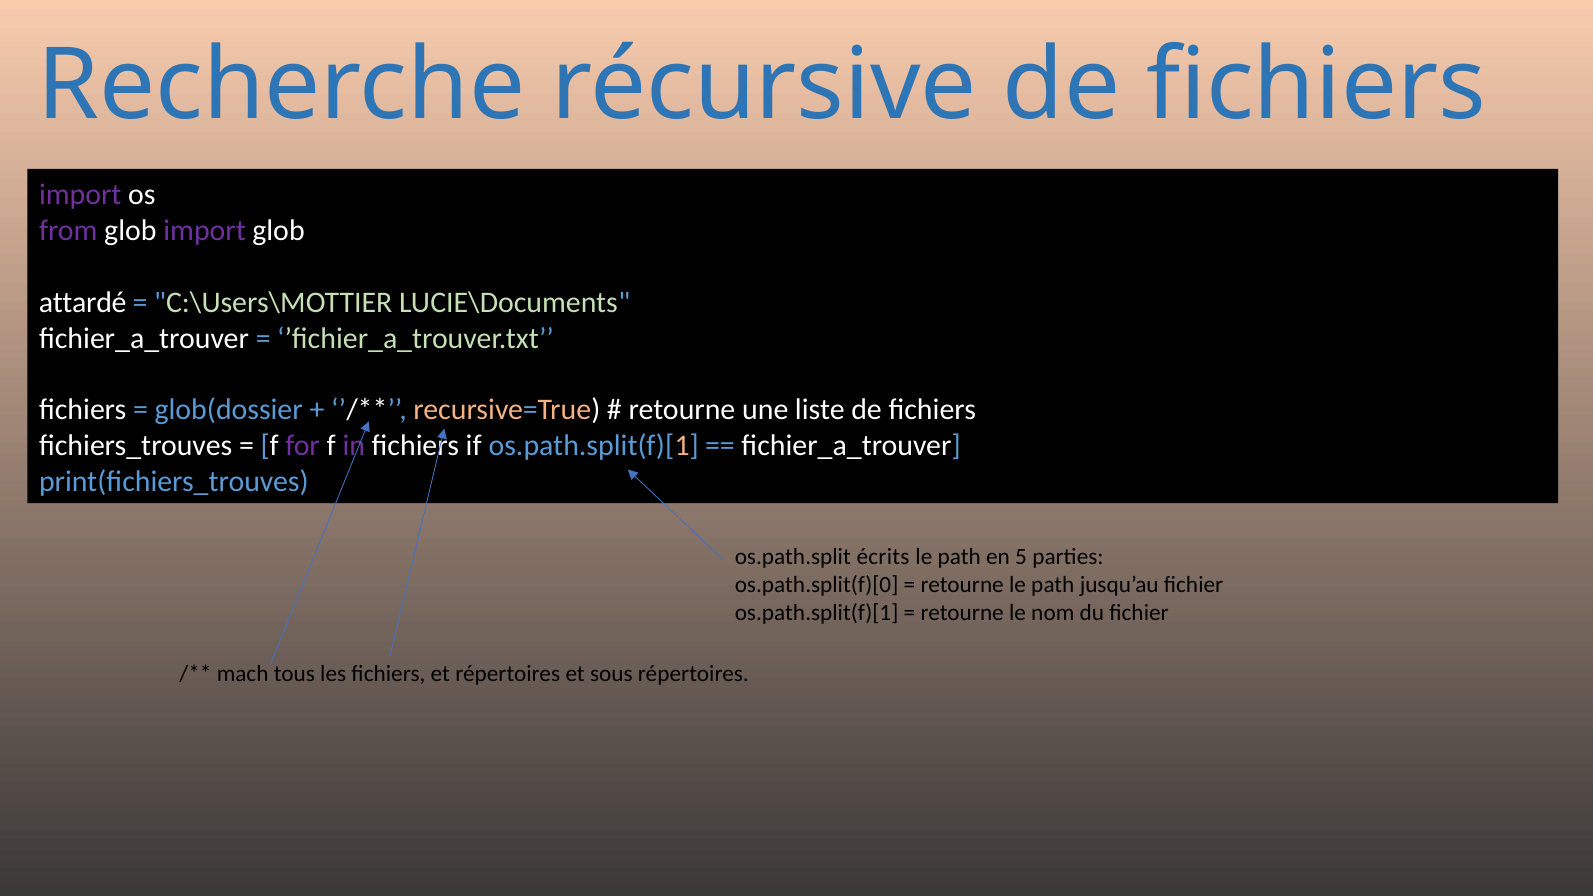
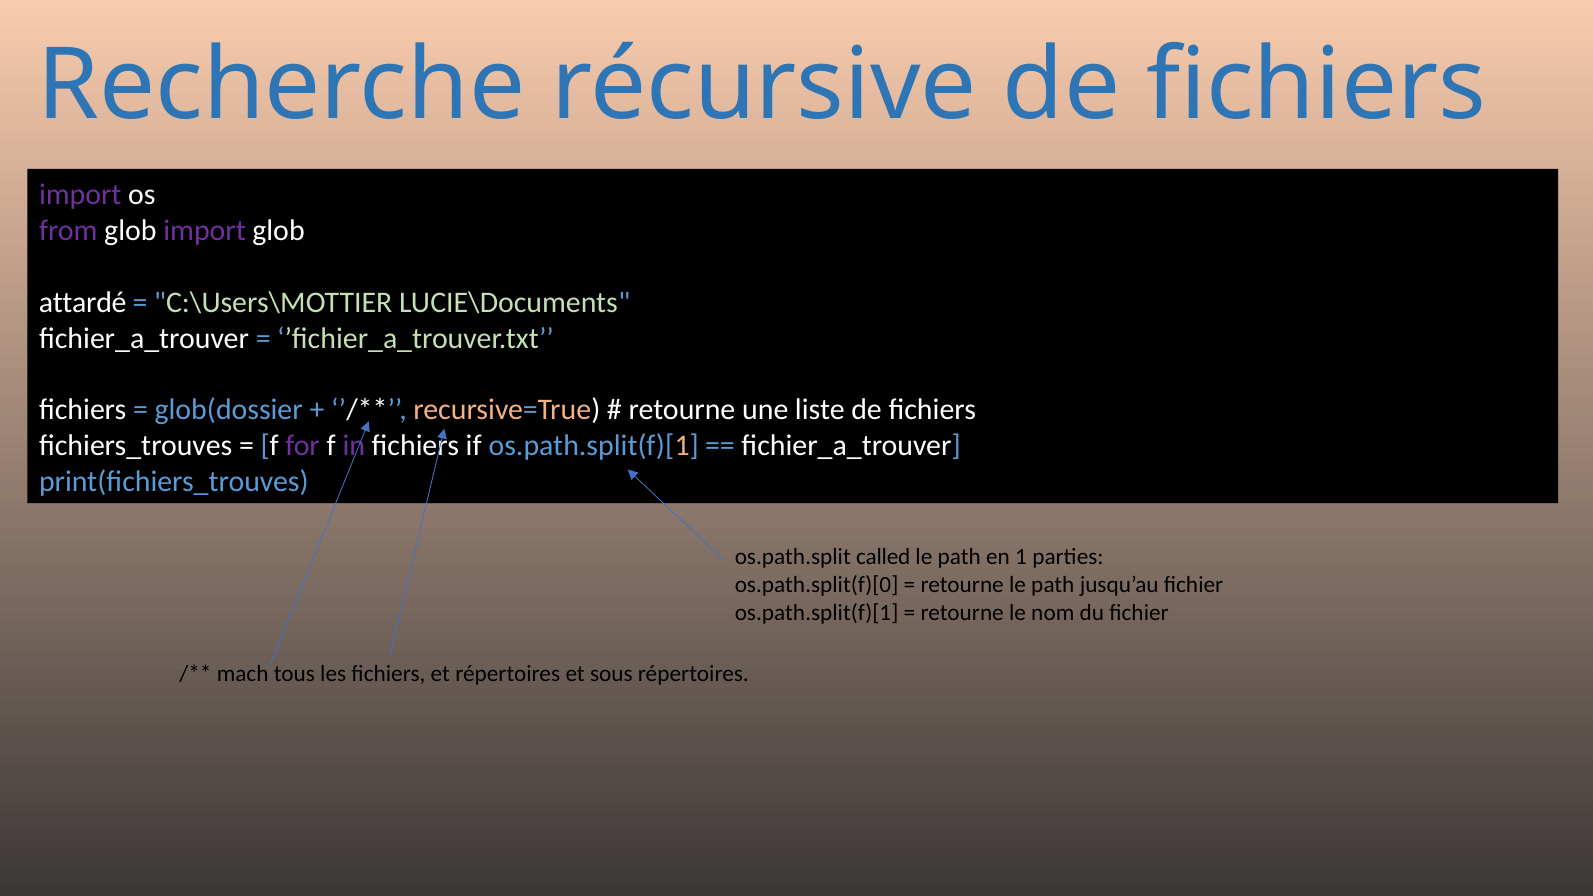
écrits: écrits -> called (883, 557)
5: 5 -> 1 (1021, 557)
